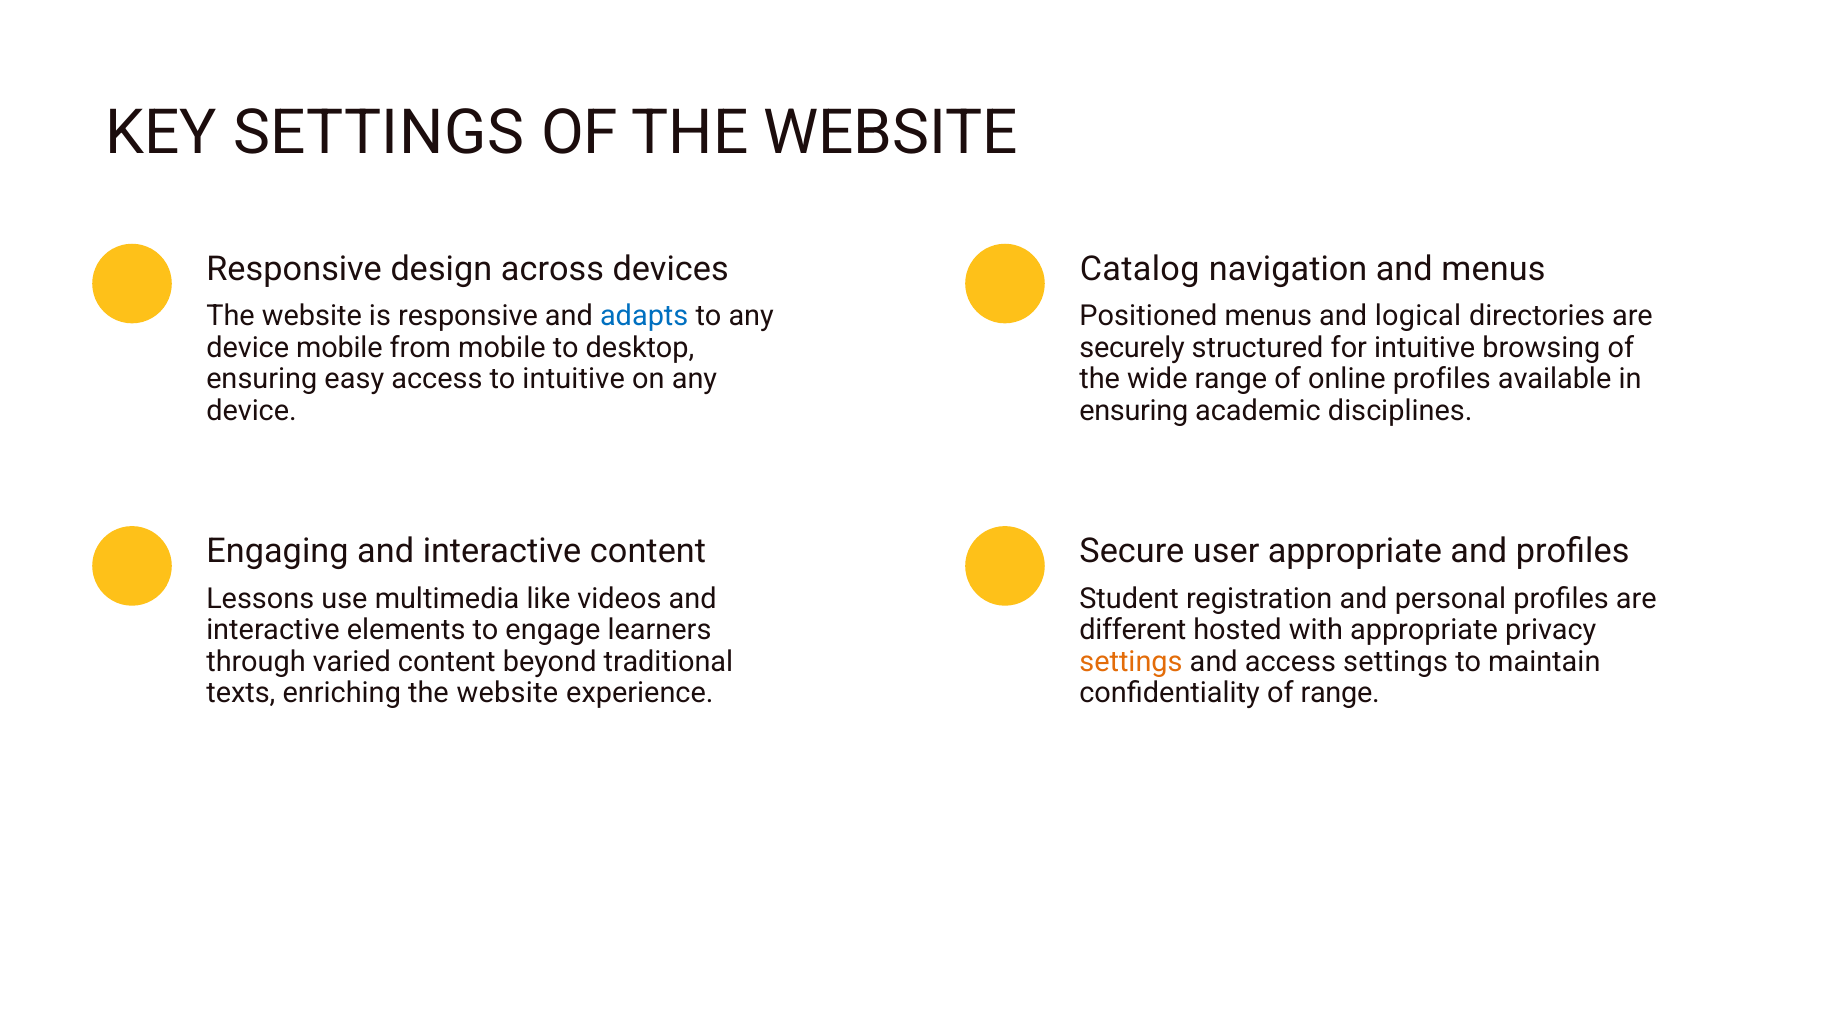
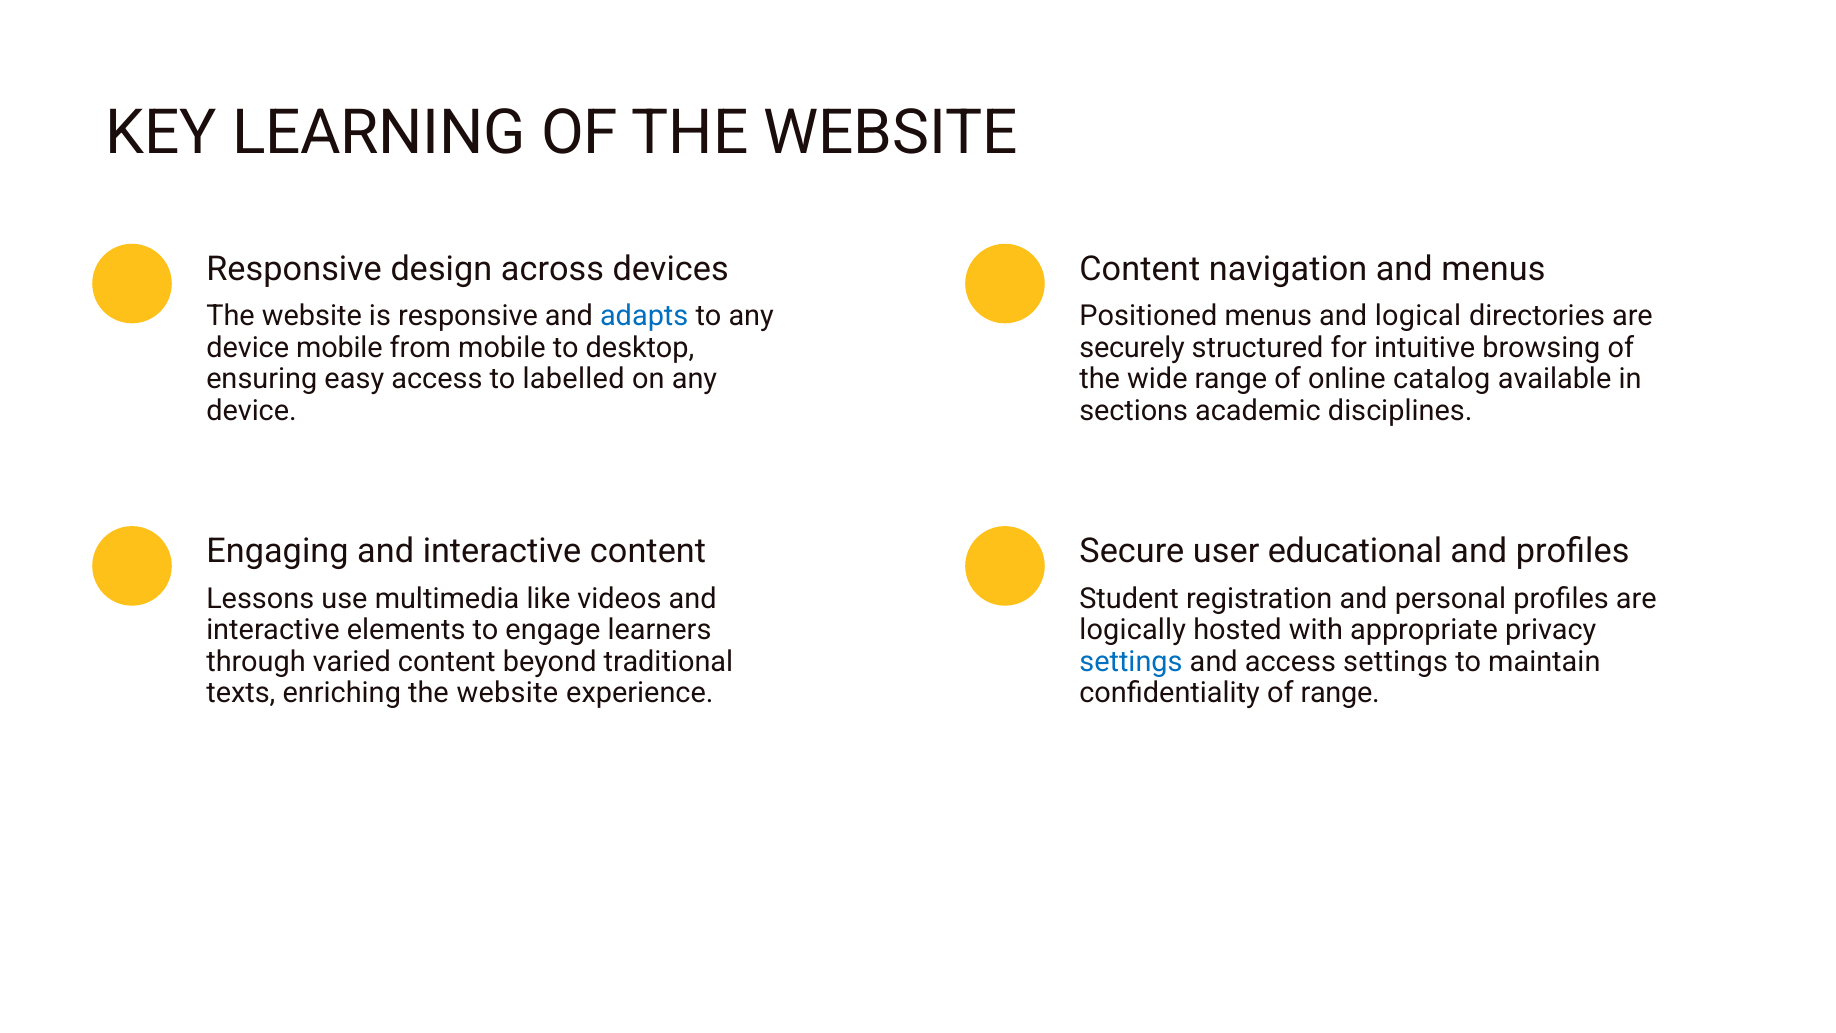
KEY SETTINGS: SETTINGS -> LEARNING (379, 133)
devices Catalog: Catalog -> Content (1140, 269)
to intuitive: intuitive -> labelled (574, 379)
online profiles: profiles -> catalog (1442, 379)
ensuring: ensuring -> sections (1134, 411)
user appropriate: appropriate -> educational (1355, 552)
different: different -> logically (1133, 630)
settings colour: orange -> blue (1131, 662)
